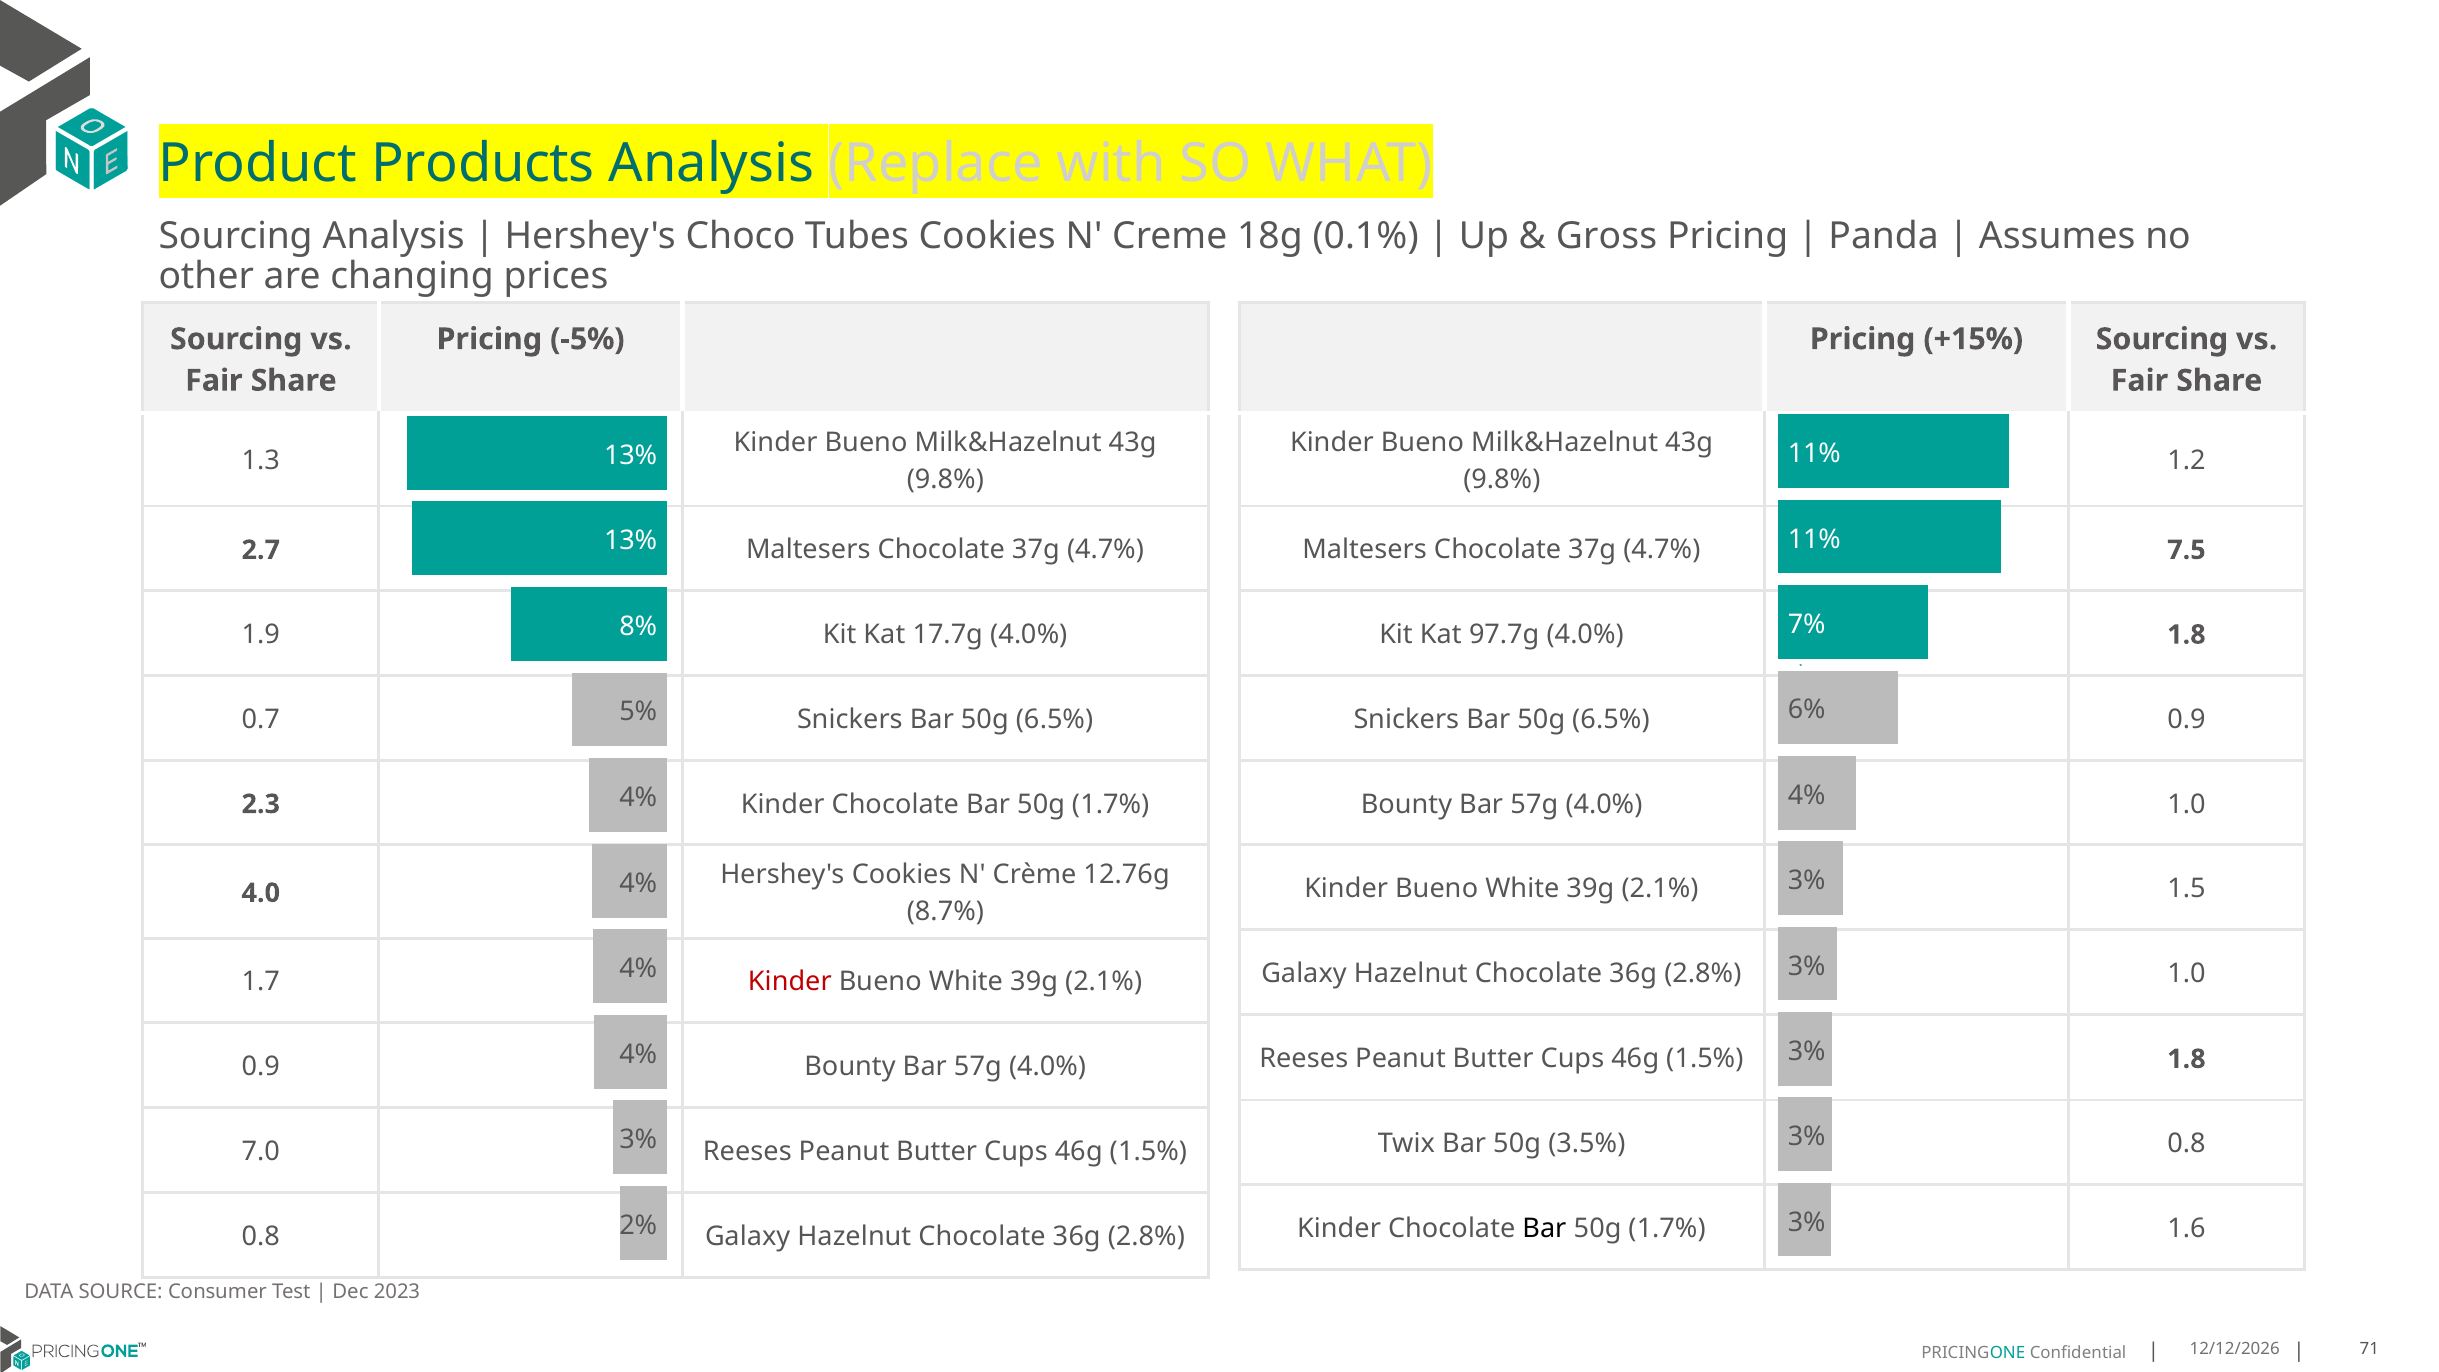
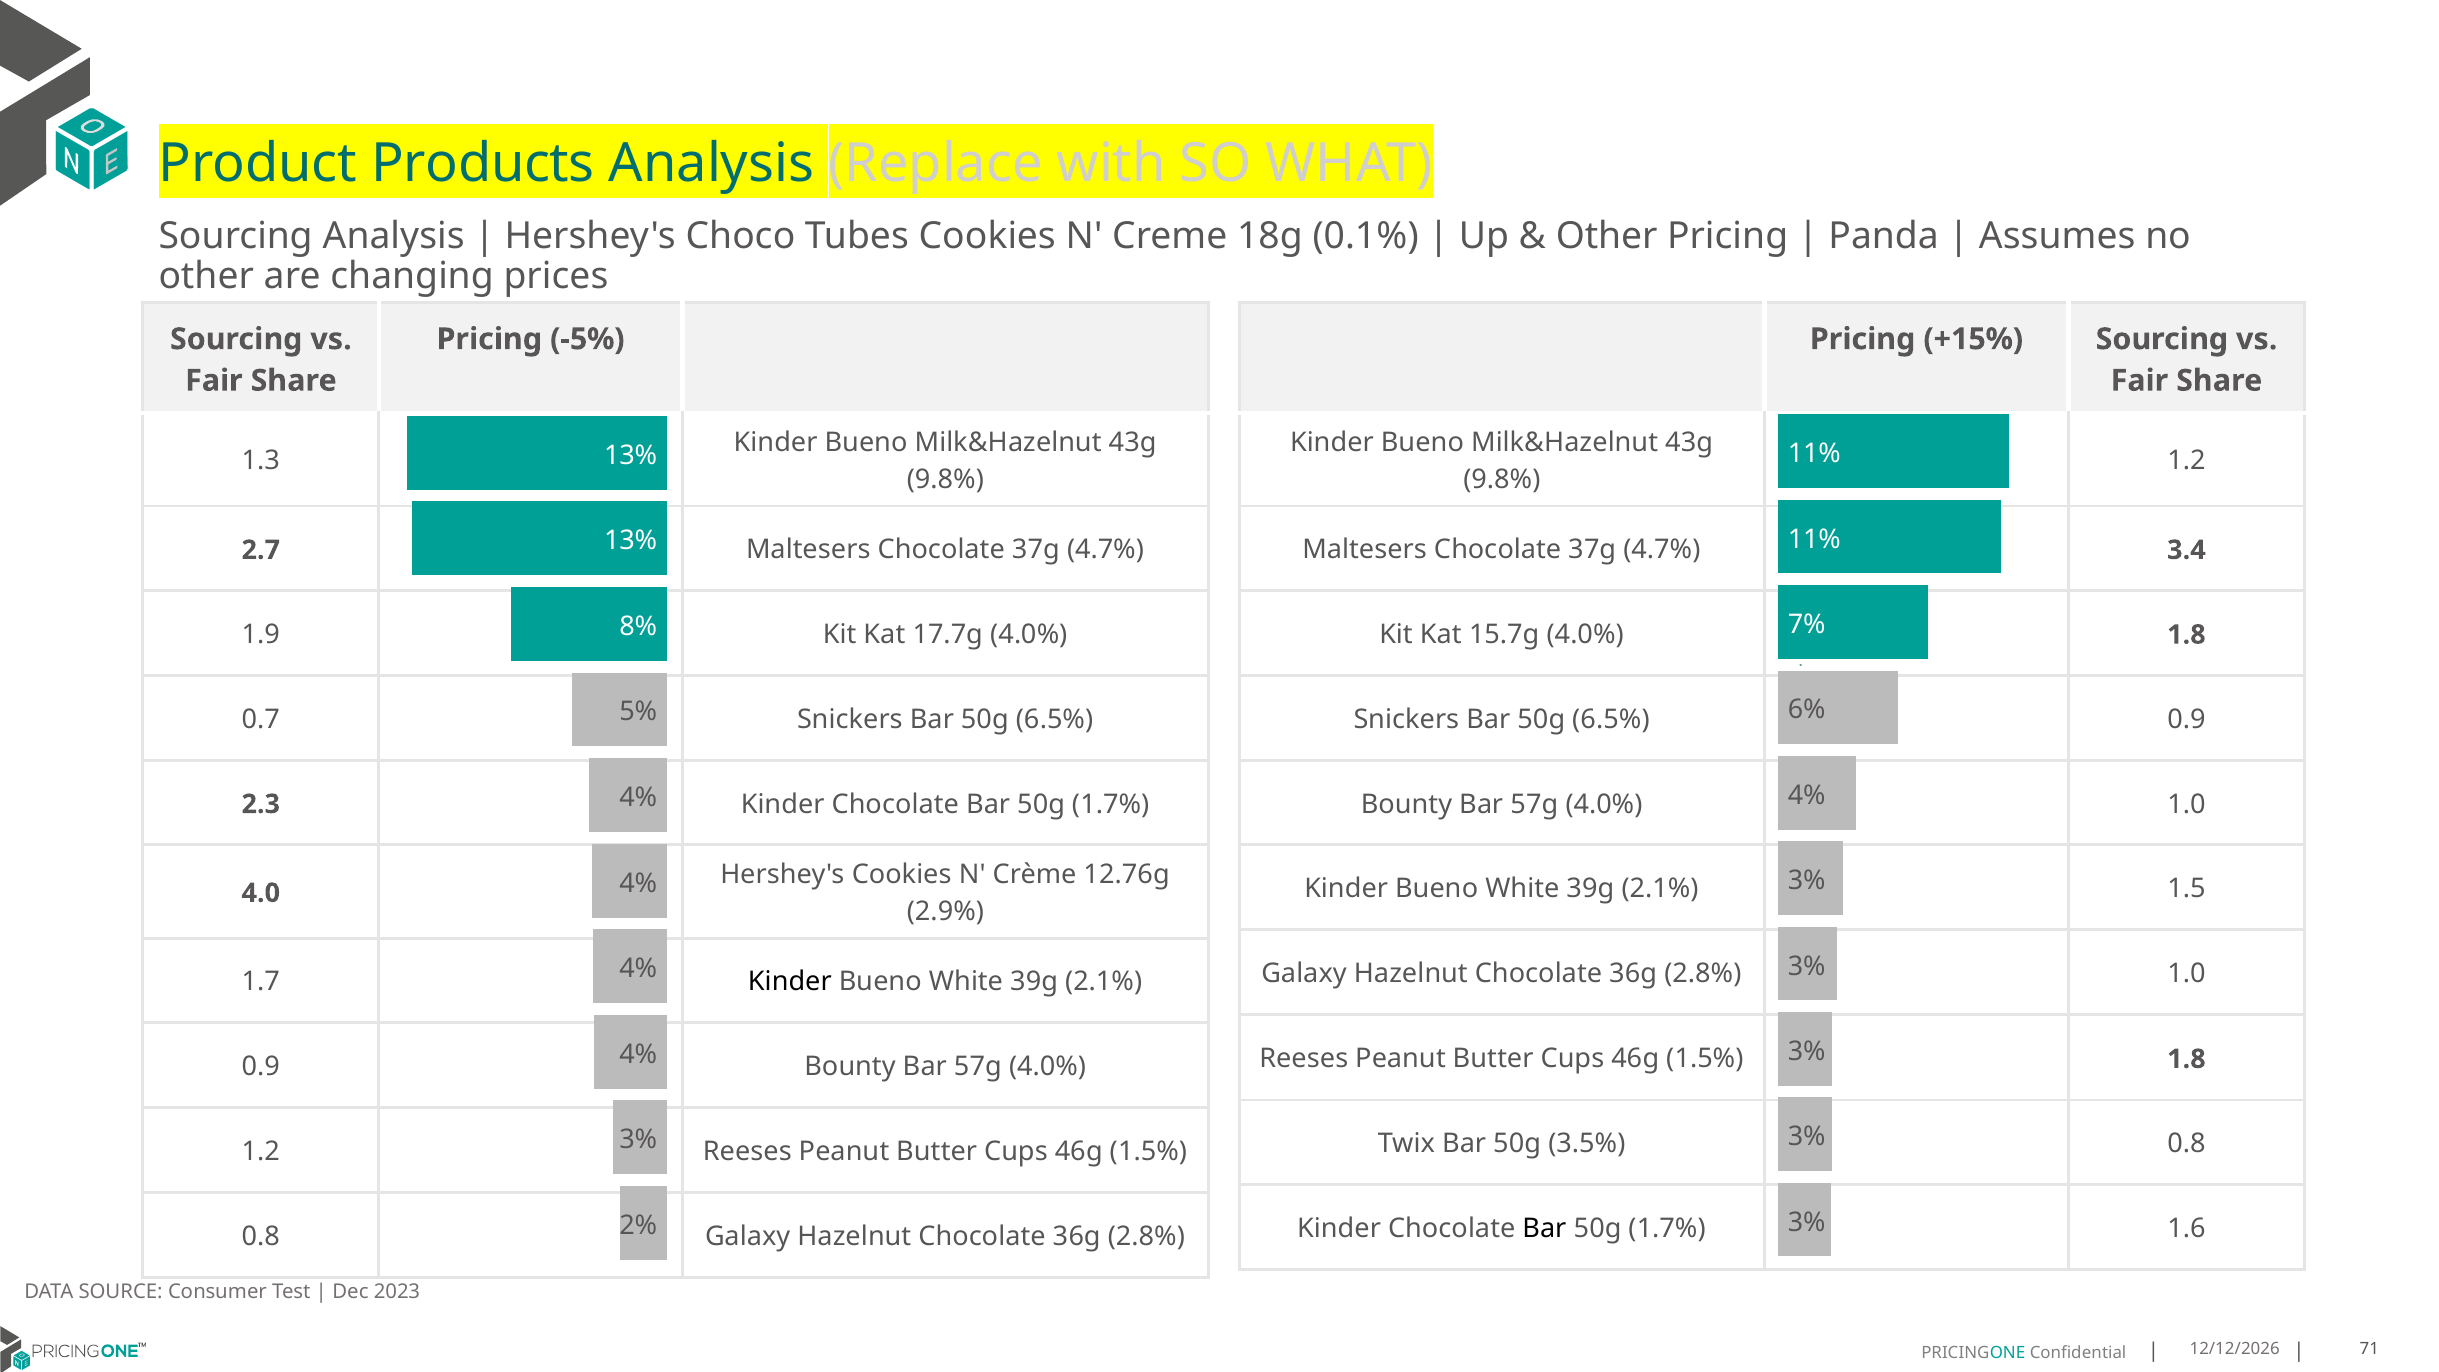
Gross: Gross -> Other (1607, 236)
7.5: 7.5 -> 3.4 (2186, 550)
97.7g: 97.7g -> 15.7g (1504, 635)
8.7%: 8.7% -> 2.9% (945, 912)
Kinder colour: red -> black (790, 982)
7.0: 7.0 -> 1.2 (261, 1152)
